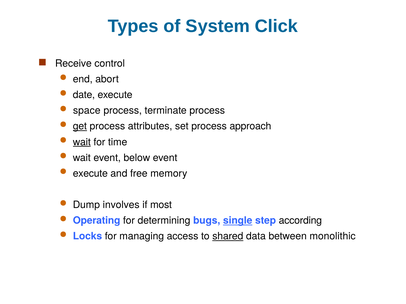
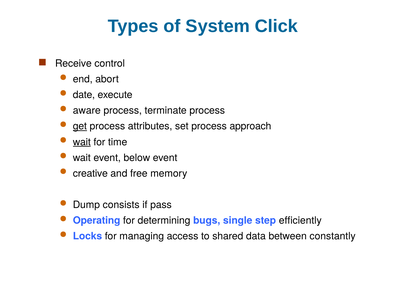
space: space -> aware (87, 111)
execute: execute -> creative (90, 174)
involves: involves -> consists (121, 205)
most: most -> pass (161, 205)
single underline: present -> none (238, 221)
according: according -> efficiently (300, 221)
shared underline: present -> none (228, 237)
monolithic: monolithic -> constantly (333, 237)
